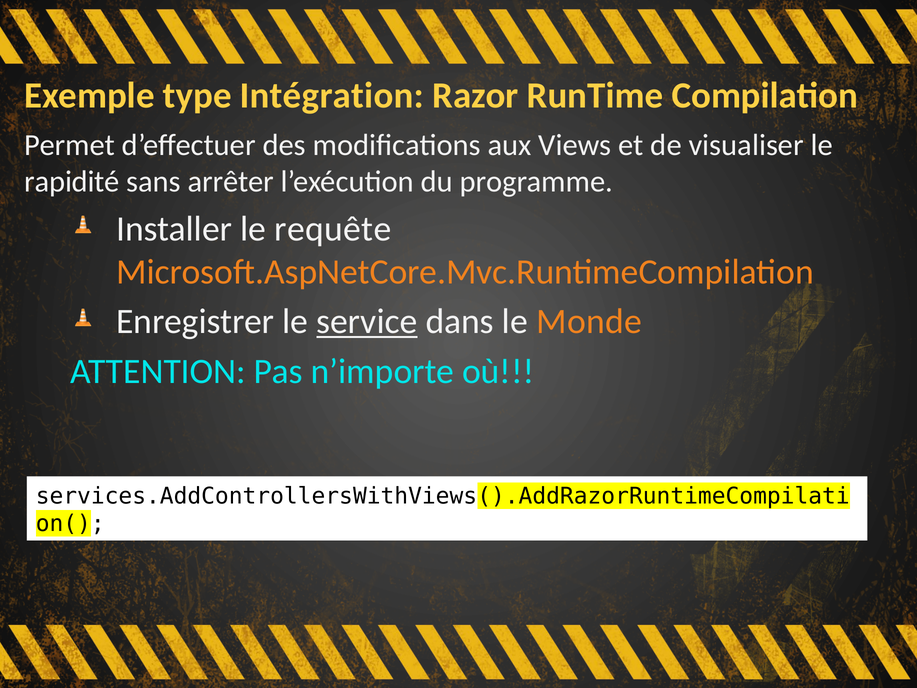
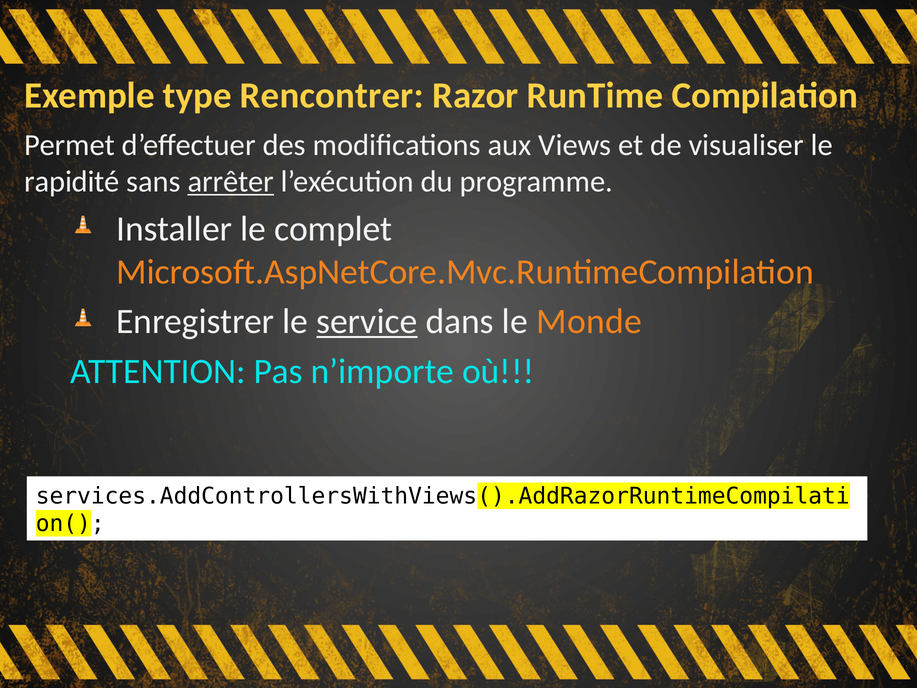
Intégration: Intégration -> Rencontrer (332, 96)
arrêter underline: none -> present (231, 182)
requête: requête -> complet (333, 229)
